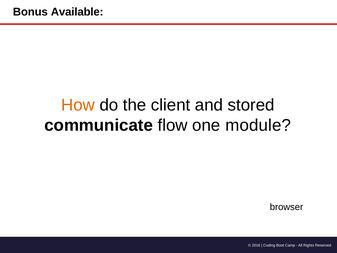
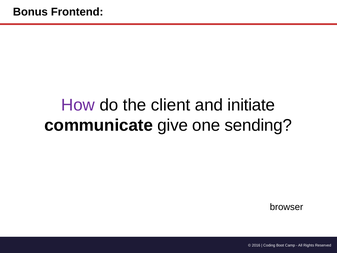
Bonus Available: Available -> Frontend (77, 12)
How colour: orange -> purple (78, 105)
stored: stored -> initiate (251, 105)
flow: flow -> give (173, 125)
module: module -> sending (258, 125)
